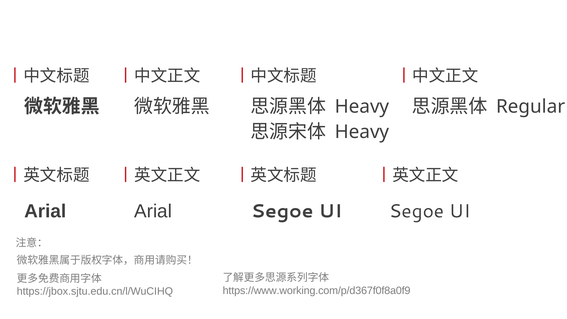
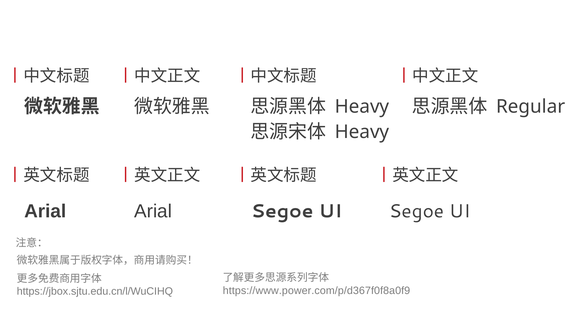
https://www.working.com/p/d367f0f8a0f9: https://www.working.com/p/d367f0f8a0f9 -> https://www.power.com/p/d367f0f8a0f9 (316, 290)
